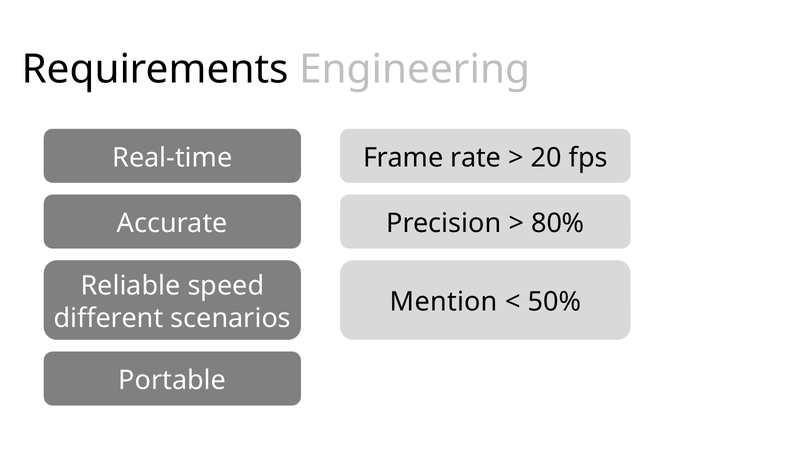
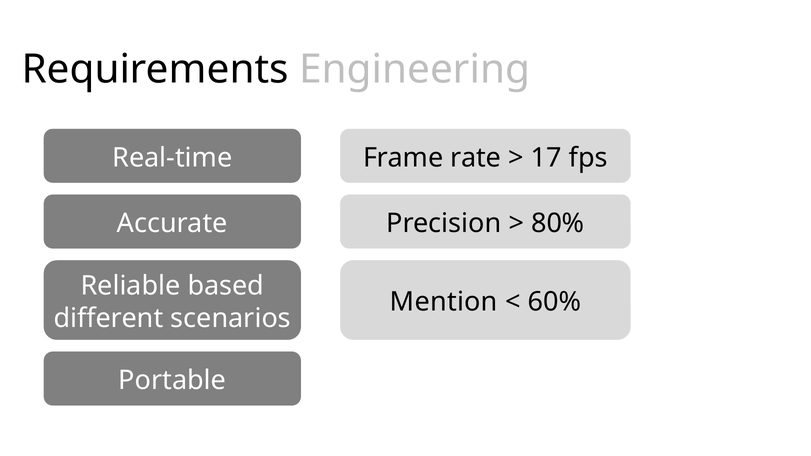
20: 20 -> 17 (546, 158)
speed: speed -> based (226, 286)
50%: 50% -> 60% (555, 302)
